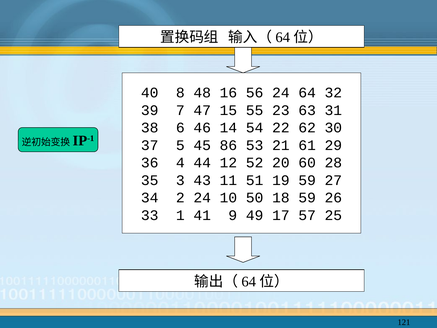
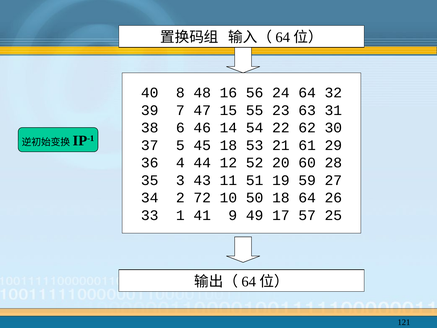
45 86: 86 -> 18 (228, 145)
2 24: 24 -> 72 (202, 198)
18 59: 59 -> 64 (307, 198)
